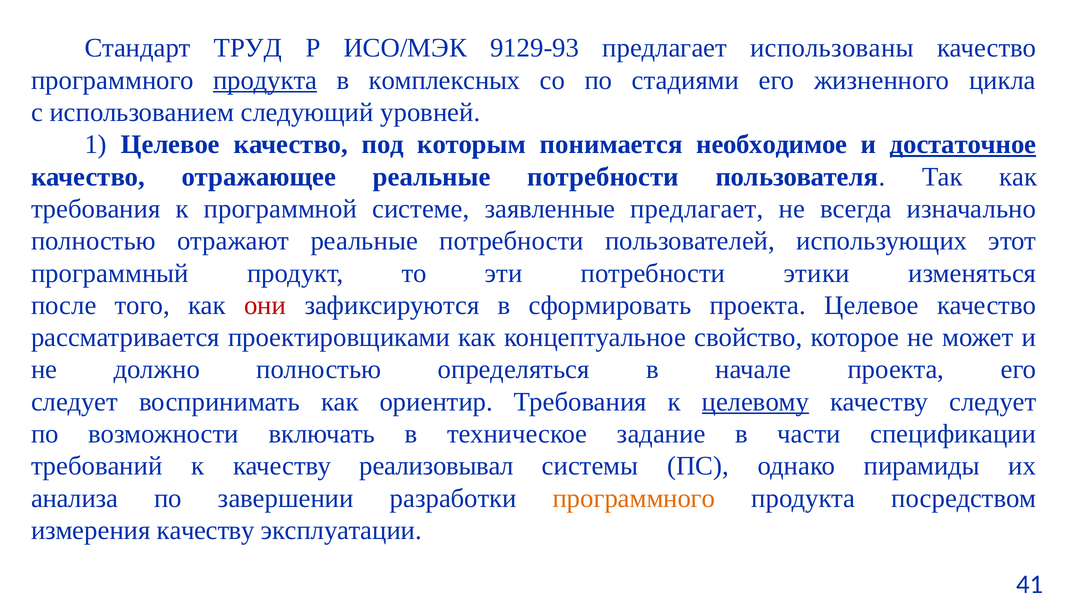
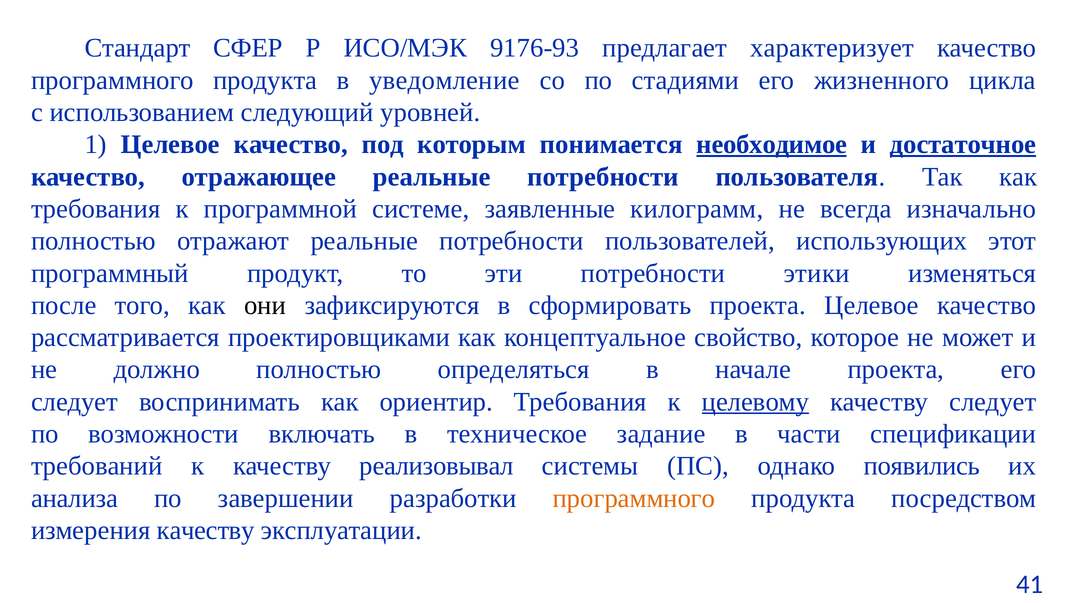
ТРУД: ТРУД -> СФЕР (248, 48)
9129-93: 9129-93 -> 9176-93 (535, 48)
использованы: использованы -> характеризует (832, 48)
продукта underline: present -> none (265, 80)
комплексных: комплексных -> уведомление (444, 80)
необходимое underline: none -> present (772, 144)
заявленные предлагает: предлагает -> килограмм (697, 209)
они colour: red -> black (265, 305)
пирамиды: пирамиды -> появились (922, 466)
